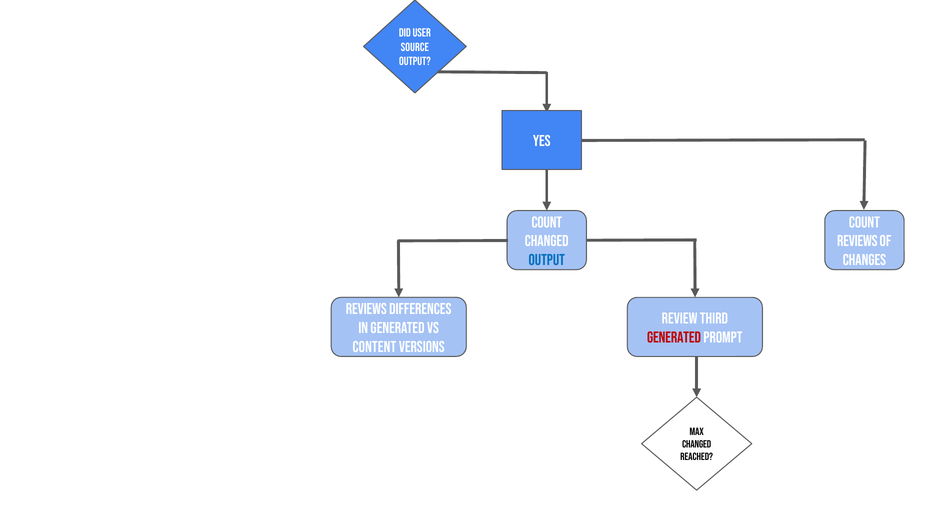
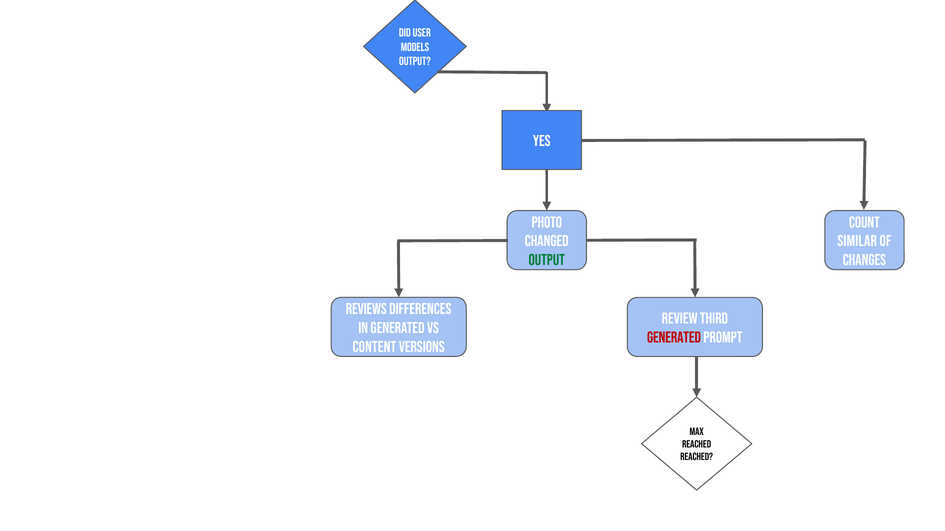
source: source -> models (415, 47)
Count: Count -> Photo (547, 223)
reviews: reviews -> similar (857, 241)
output colour: blue -> green (547, 260)
changed: changed -> reached (697, 445)
